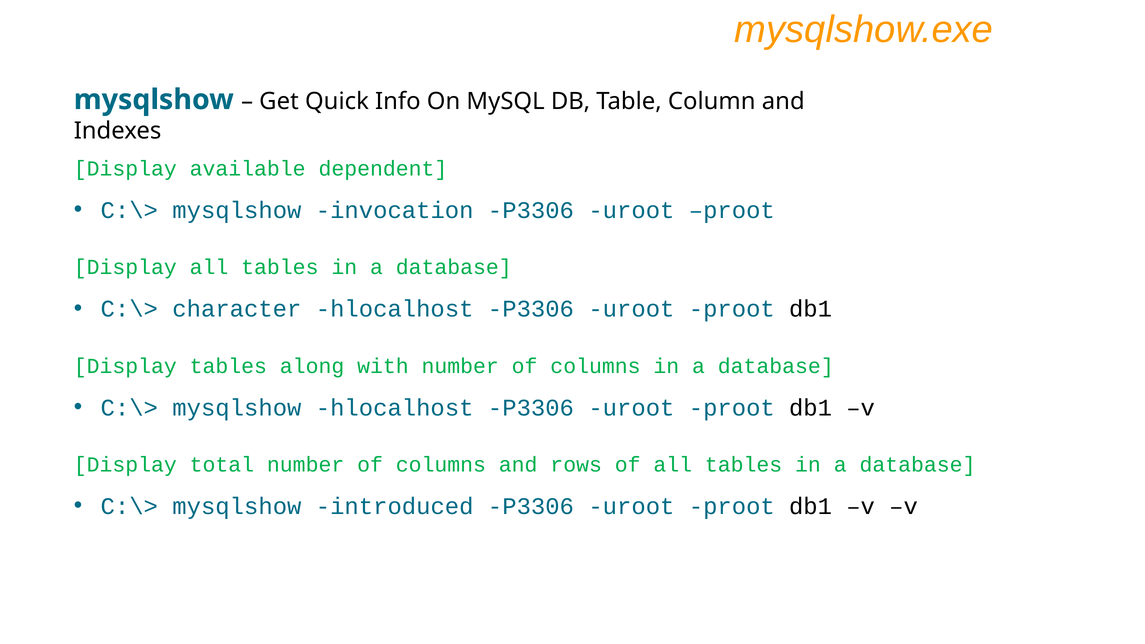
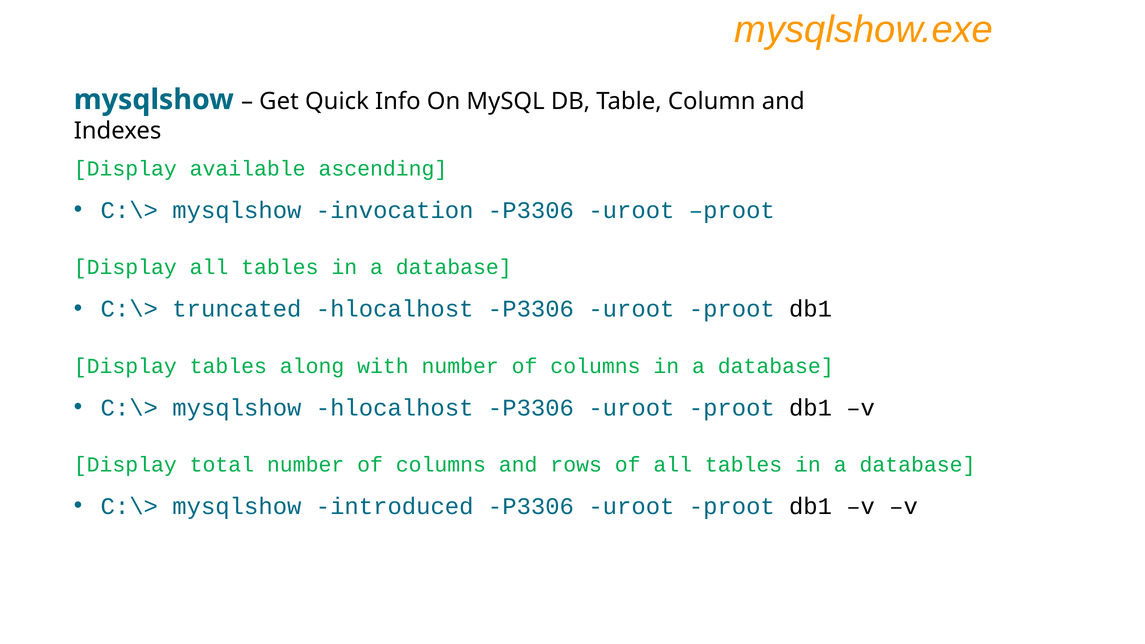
dependent: dependent -> ascending (383, 169)
character: character -> truncated (237, 309)
